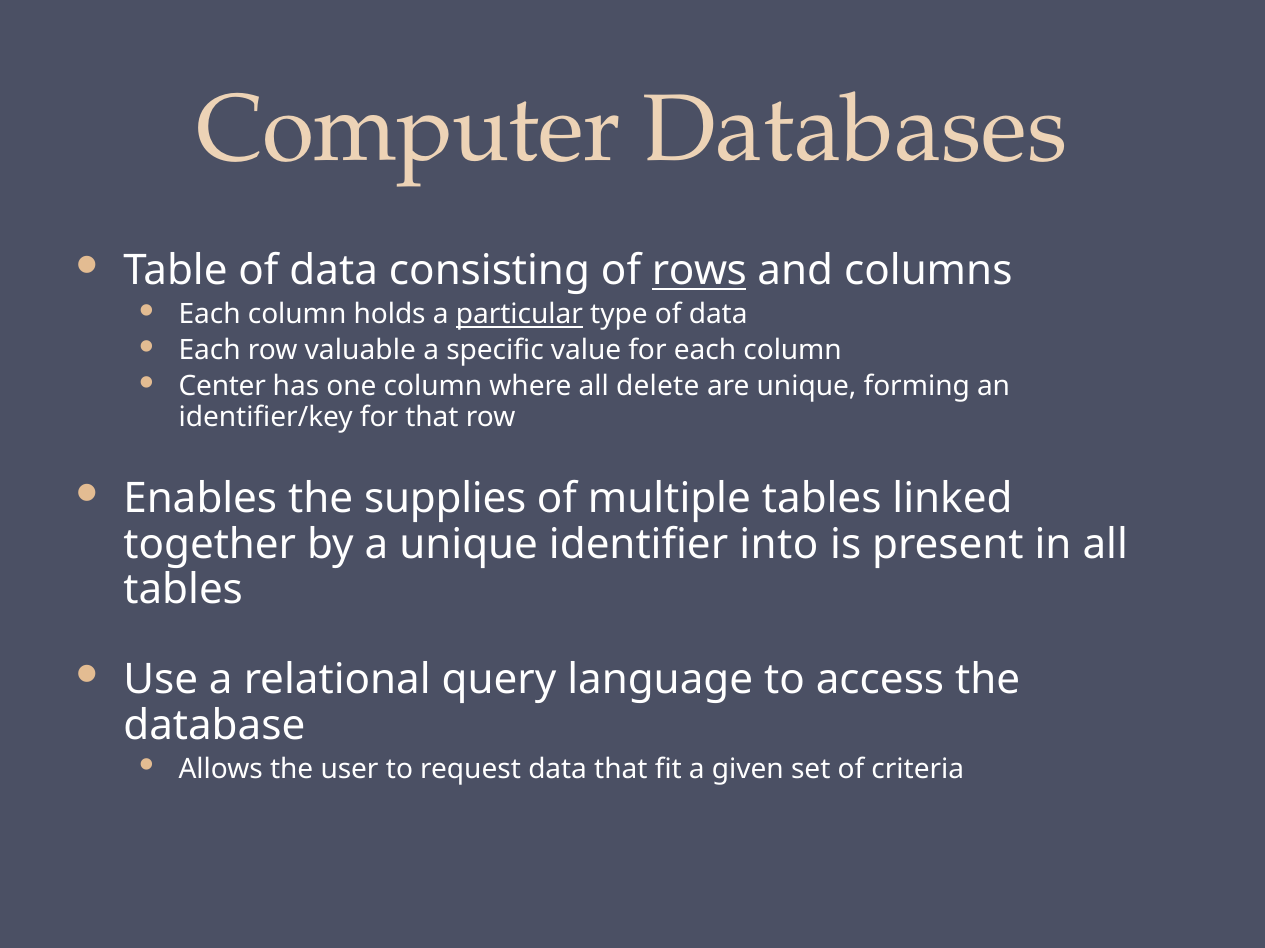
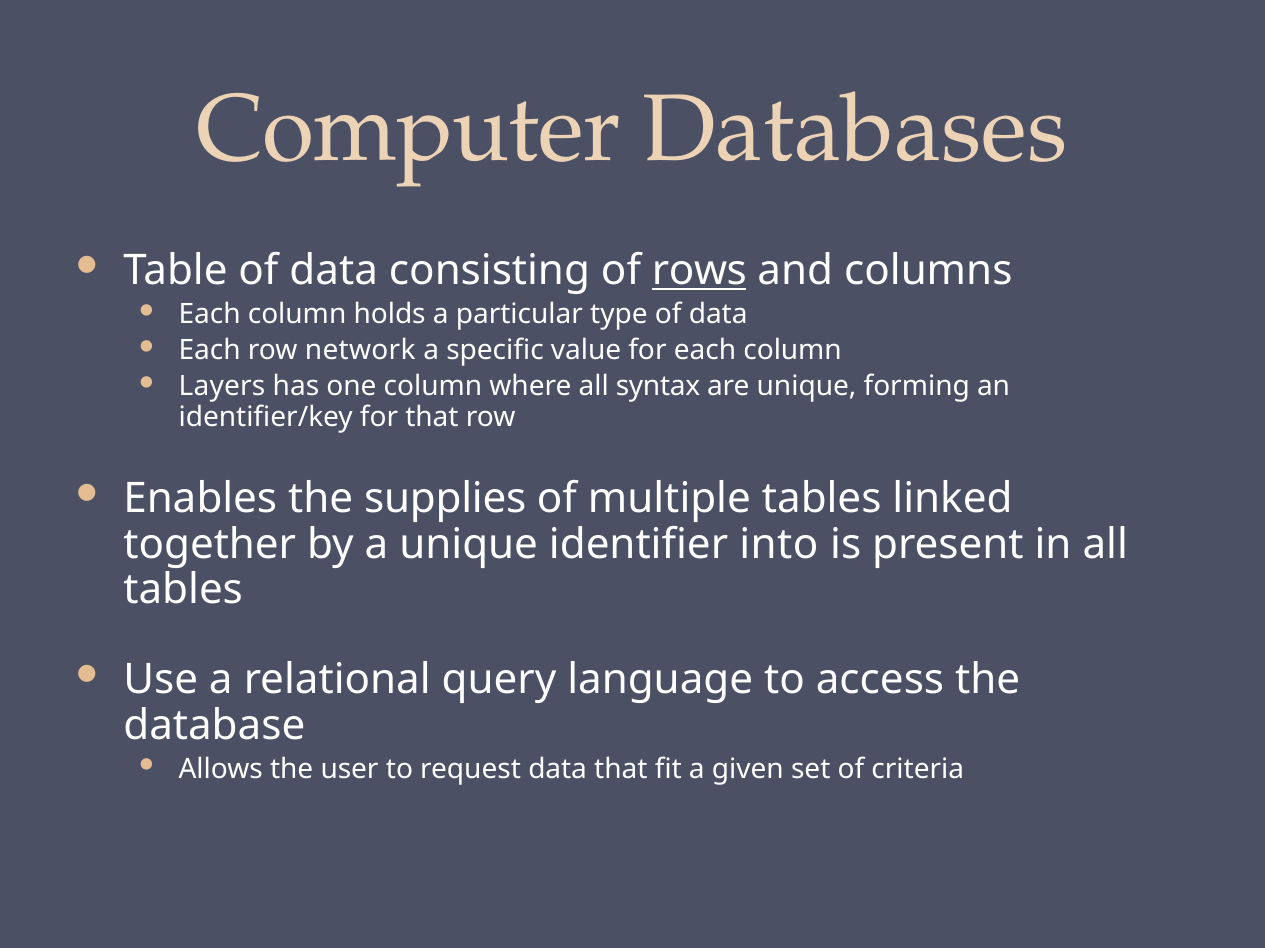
particular underline: present -> none (519, 315)
valuable: valuable -> network (360, 351)
Center: Center -> Layers (222, 387)
delete: delete -> syntax (658, 387)
